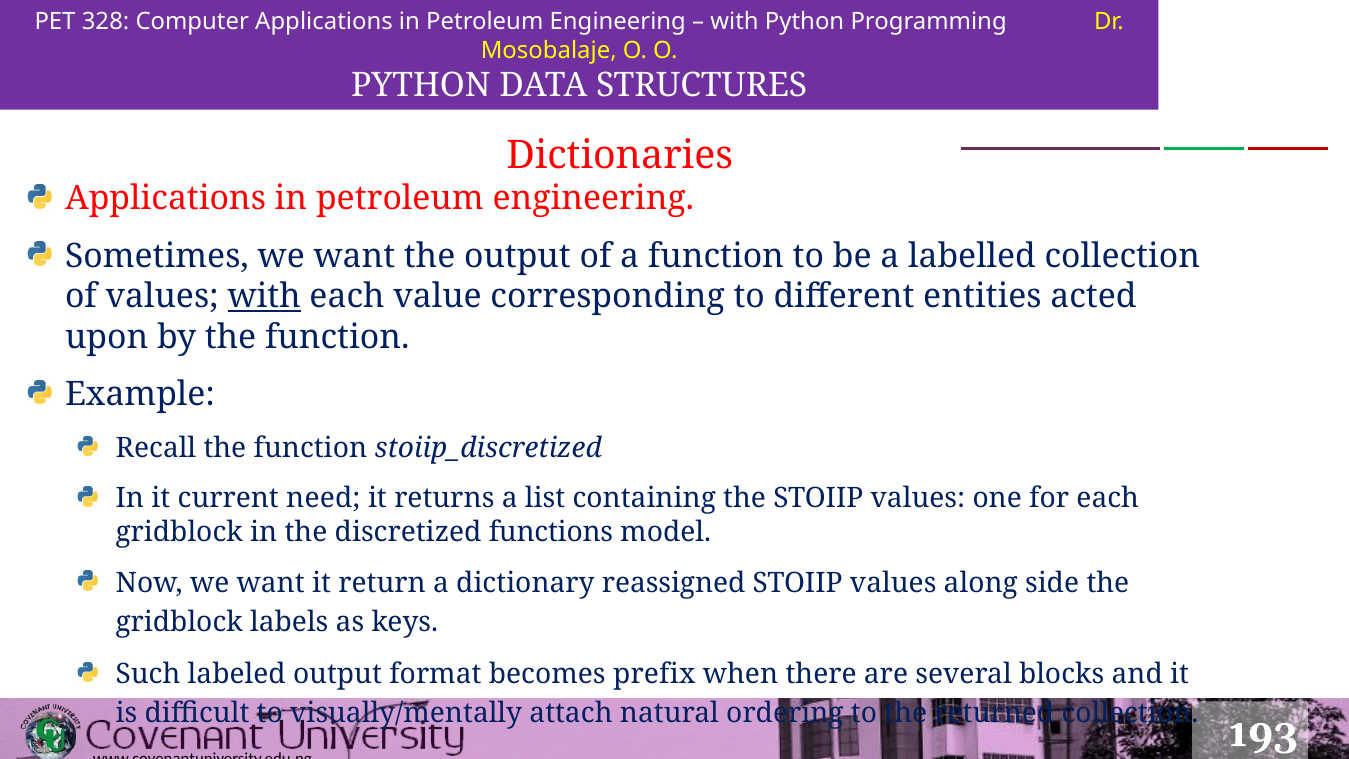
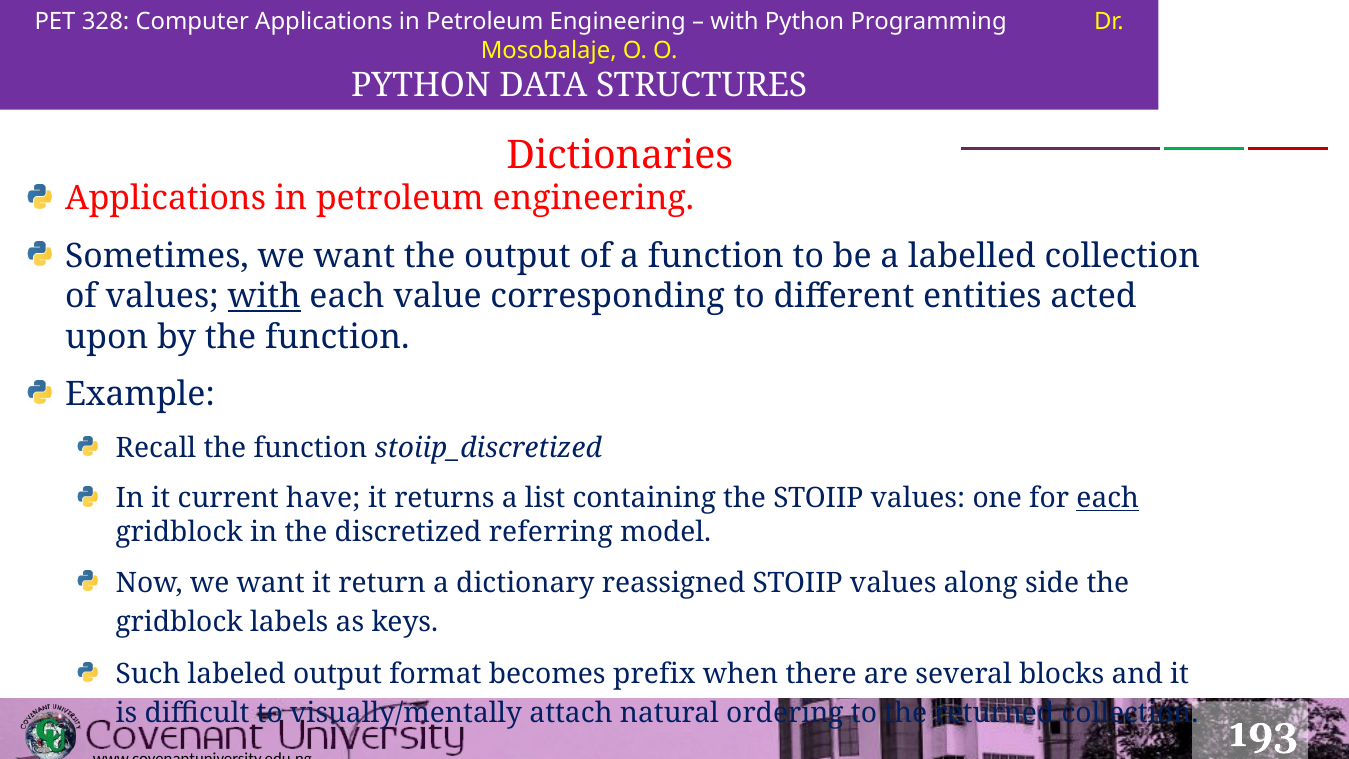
need: need -> have (323, 498)
each underline: none -> present (1108, 498)
functions: functions -> referring (551, 532)
